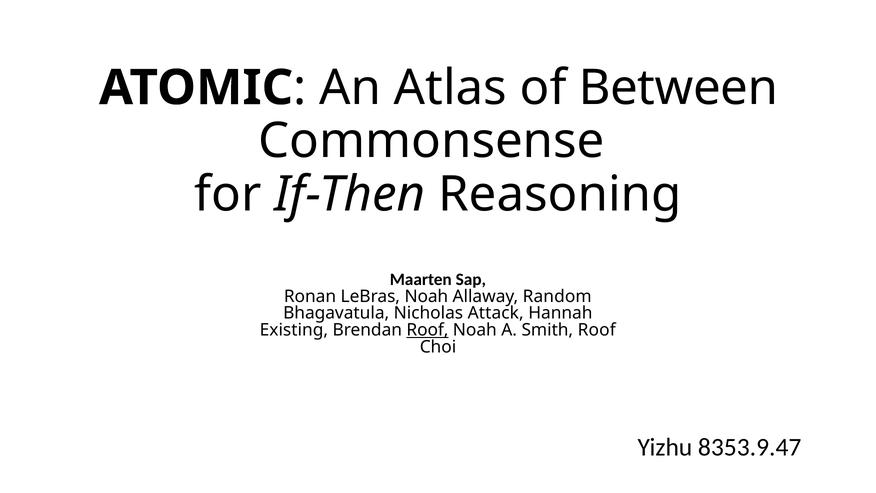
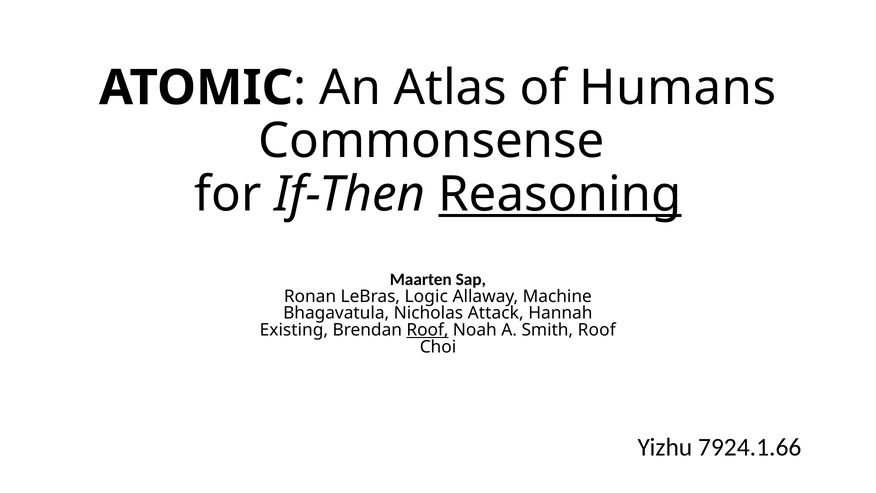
Between: Between -> Humans (678, 88)
Reasoning underline: none -> present (560, 194)
LeBras Noah: Noah -> Logic (426, 296)
Random: Random -> Machine (557, 296)
8353.9.47: 8353.9.47 -> 7924.1.66 (750, 447)
